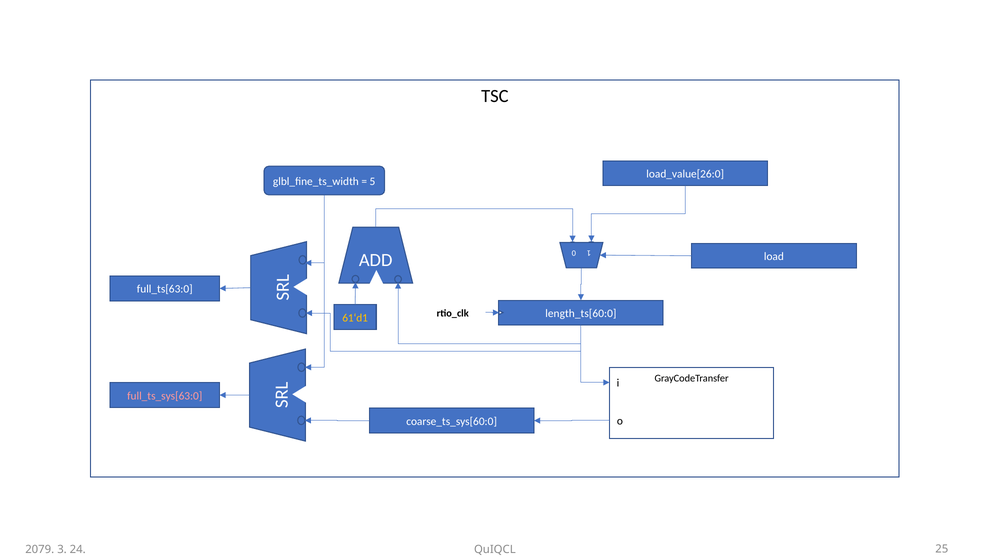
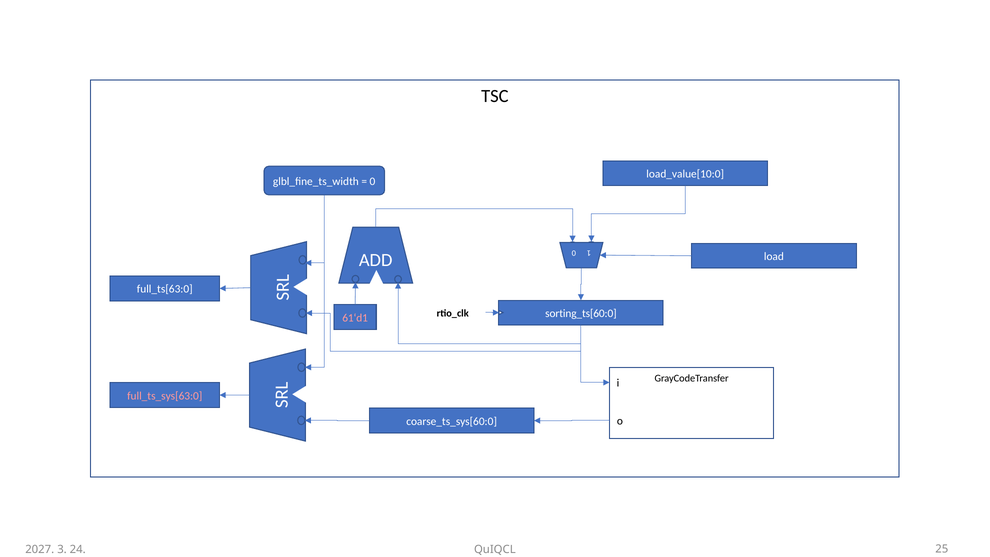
load_value[26:0: load_value[26:0 -> load_value[10:0 (685, 174)
5: 5 -> 0 (372, 181)
length_ts[60:0: length_ts[60:0 -> sorting_ts[60:0 (581, 313)
61‘d1 colour: yellow -> pink (355, 318)
2079: 2079 -> 2027 (40, 550)
